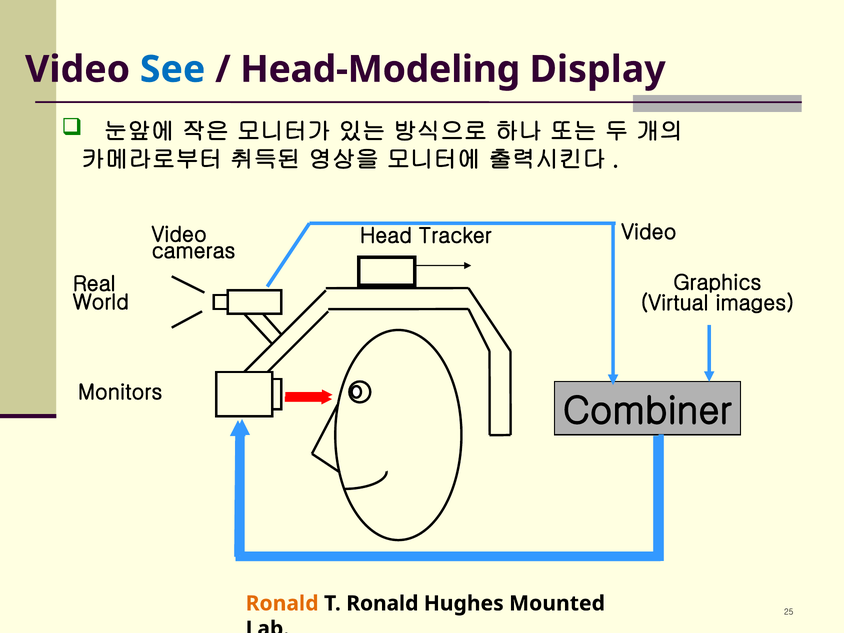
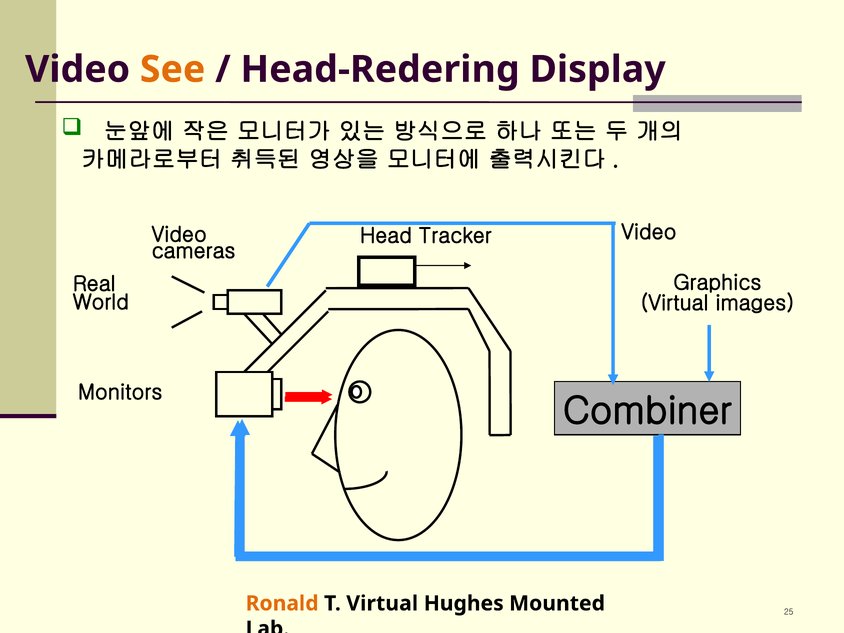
See colour: blue -> orange (173, 69)
Head-Modeling: Head-Modeling -> Head-Redering (380, 69)
T Ronald: Ronald -> Virtual (382, 603)
